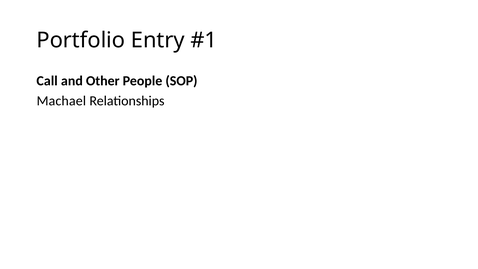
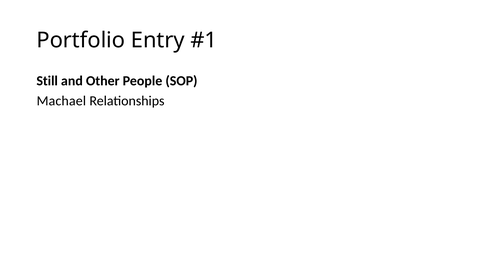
Call: Call -> Still (47, 81)
